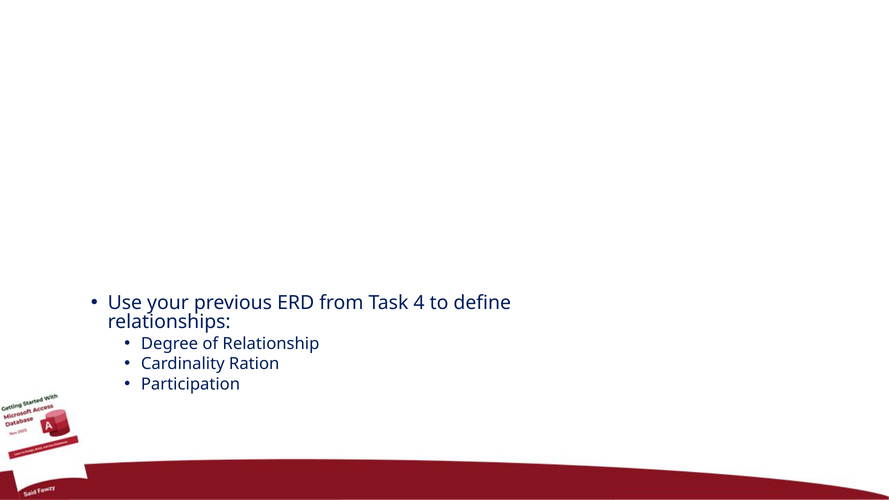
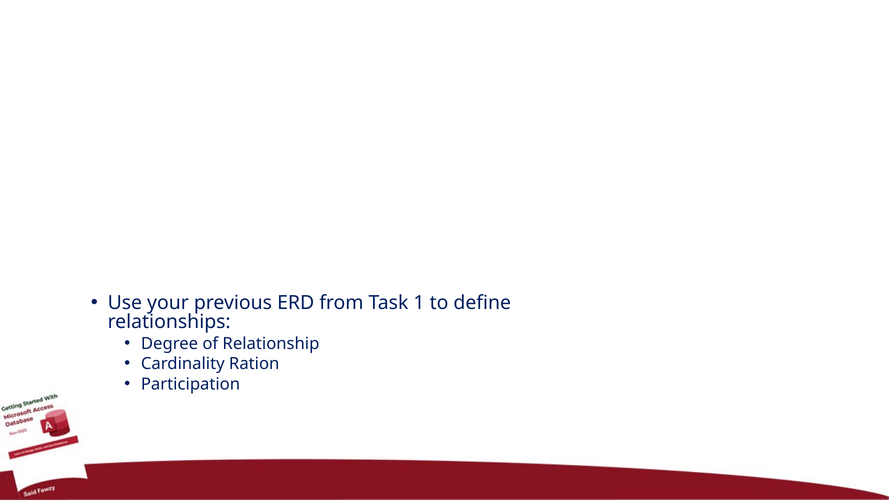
from Task 4: 4 -> 1 (419, 303)
